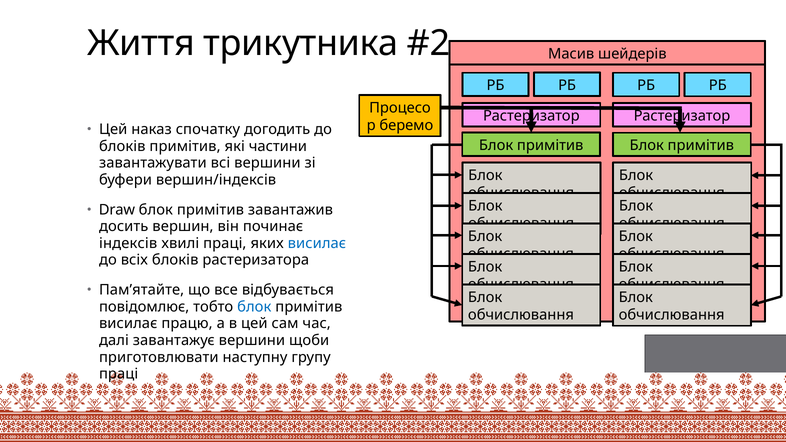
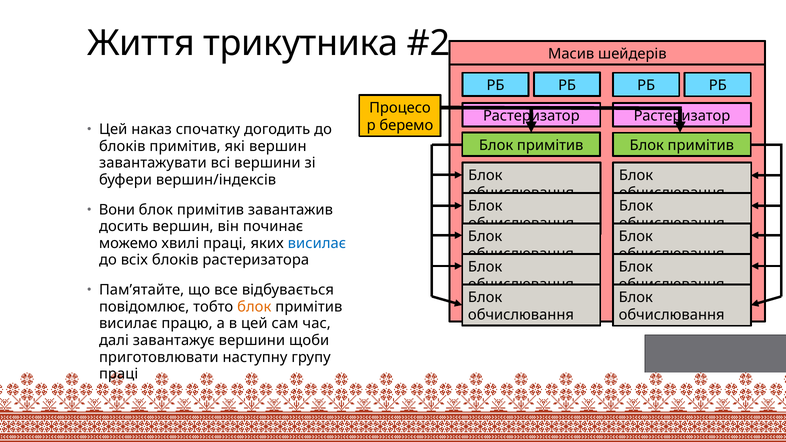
які частини: частини -> вершин (278, 146)
Draw: Draw -> Вони (117, 210)
індексів: індексів -> можемо (128, 243)
блок colour: blue -> orange (254, 307)
